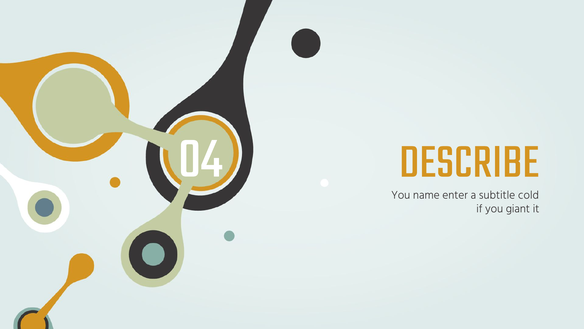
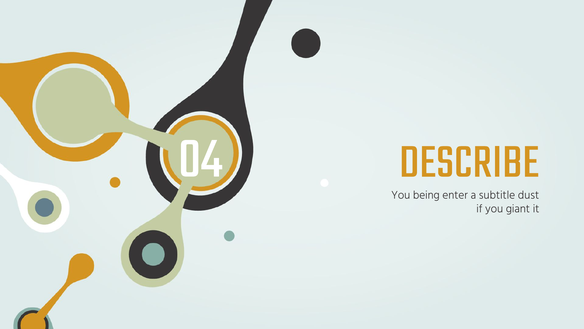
name: name -> being (426, 195)
cold: cold -> dust (529, 195)
